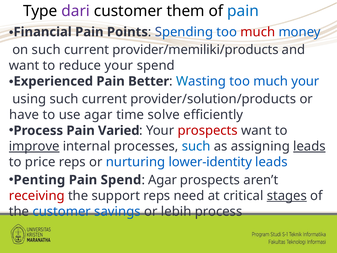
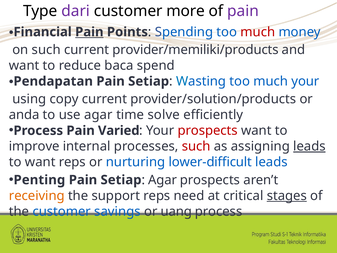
them: them -> more (186, 11)
pain colour: blue -> purple (243, 11)
Pain underline: none -> present (89, 32)
reduce your: your -> baca (119, 65)
Experienced: Experienced -> Pendapatan (53, 81)
Better: Better -> Setiap (149, 81)
using such: such -> copy (64, 99)
have: have -> anda (24, 115)
improve underline: present -> none (34, 146)
such colour: blue -> red (196, 146)
to price: price -> want (40, 162)
lower-identity: lower-identity -> lower-difficult (210, 162)
Spend: Spend -> Setiap (121, 180)
receiving colour: red -> orange (37, 195)
lebih: lebih -> uang (176, 211)
